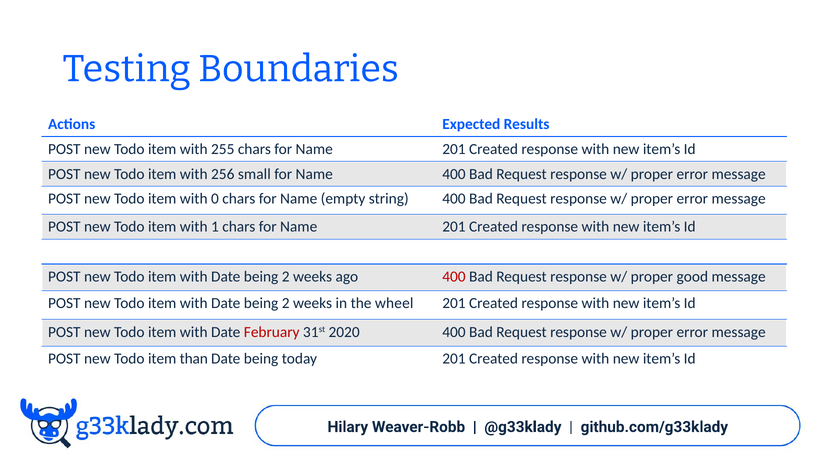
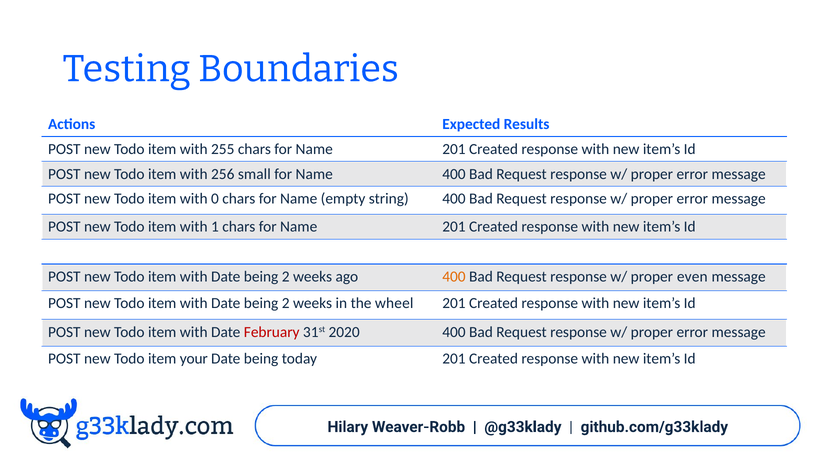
400 colour: red -> orange (454, 277)
good: good -> even (692, 277)
than: than -> your (194, 359)
